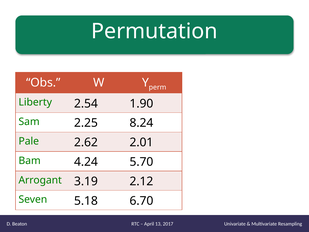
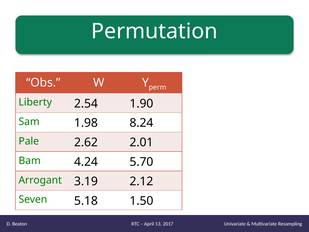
2.25: 2.25 -> 1.98 (86, 123)
6.70: 6.70 -> 1.50 (141, 201)
